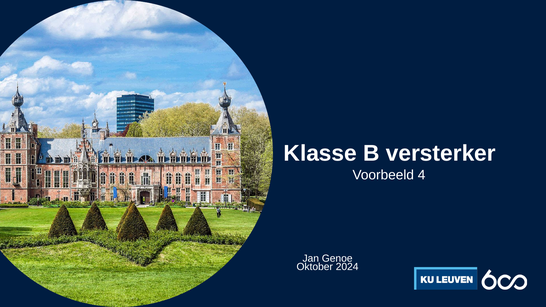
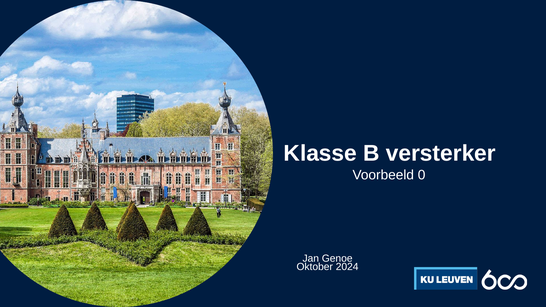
4: 4 -> 0 (422, 175)
